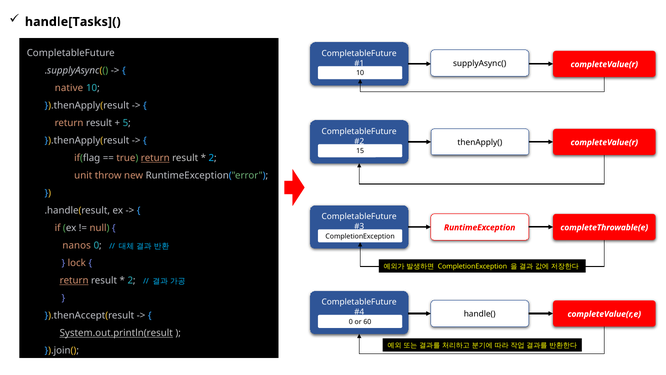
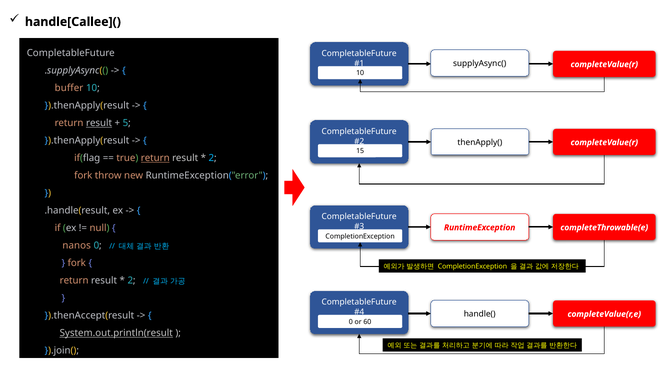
handle[Tasks](: handle[Tasks]( -> handle[Callee]( (73, 22)
native: native -> buffer (69, 88)
result underline: none -> present (99, 123)
unit: unit -> fork (83, 175)
lock: lock -> fork (77, 263)
return underline: present -> none (74, 280)
